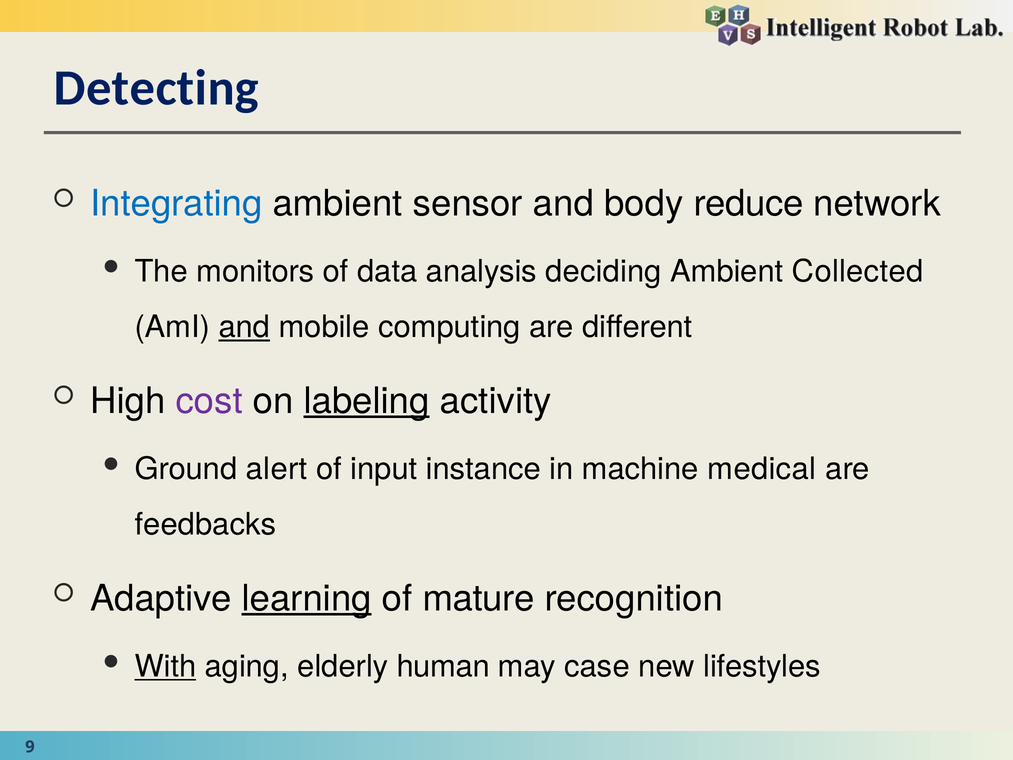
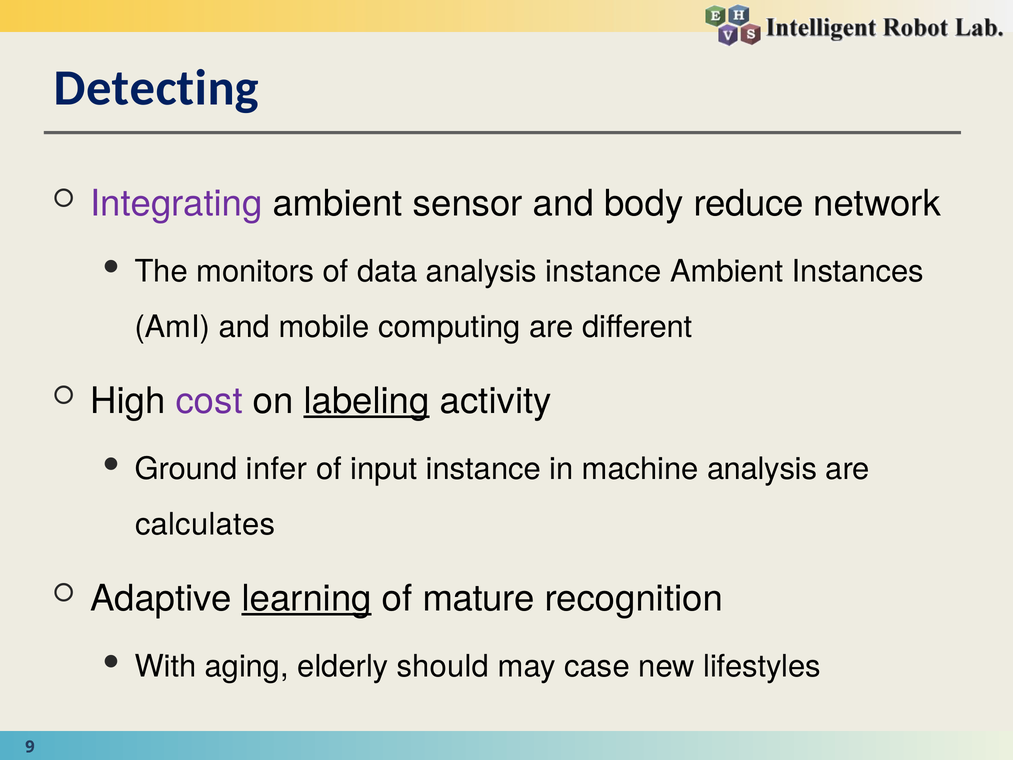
Integrating colour: blue -> purple (176, 203)
analysis deciding: deciding -> instance (603, 271)
Collected: Collected -> Instances (858, 271)
and underline: present -> none (244, 327)
alert: alert -> infer (277, 469)
machine medical: medical -> analysis (762, 469)
feedbacks: feedbacks -> calculates (205, 524)
With underline: present -> none (165, 666)
human: human -> should (443, 666)
